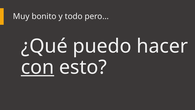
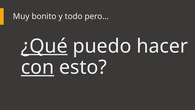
¿Qué underline: none -> present (44, 46)
